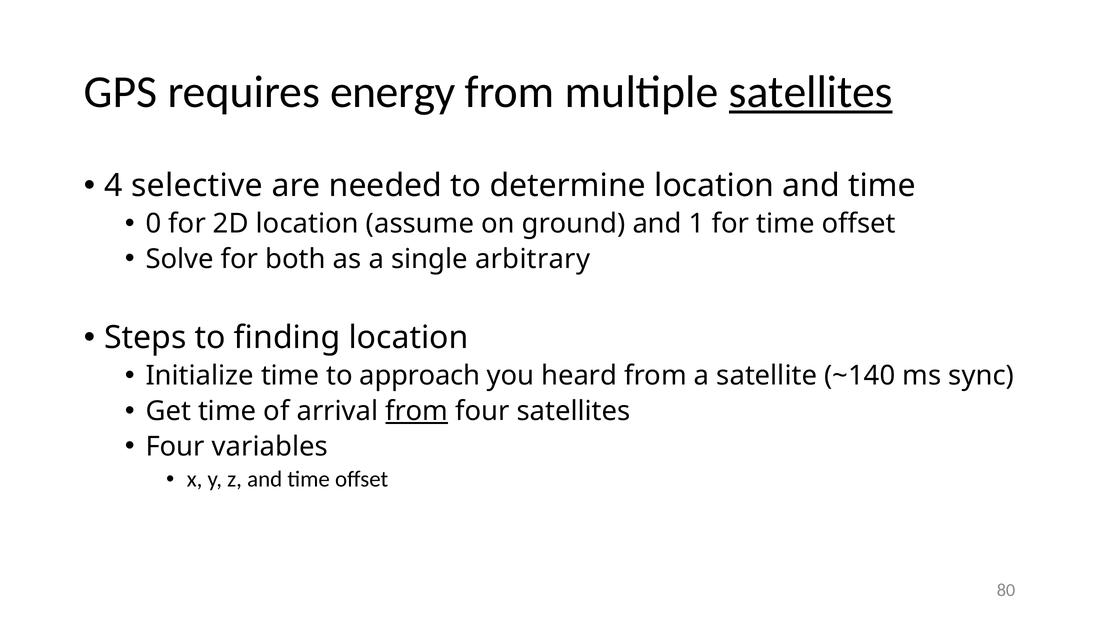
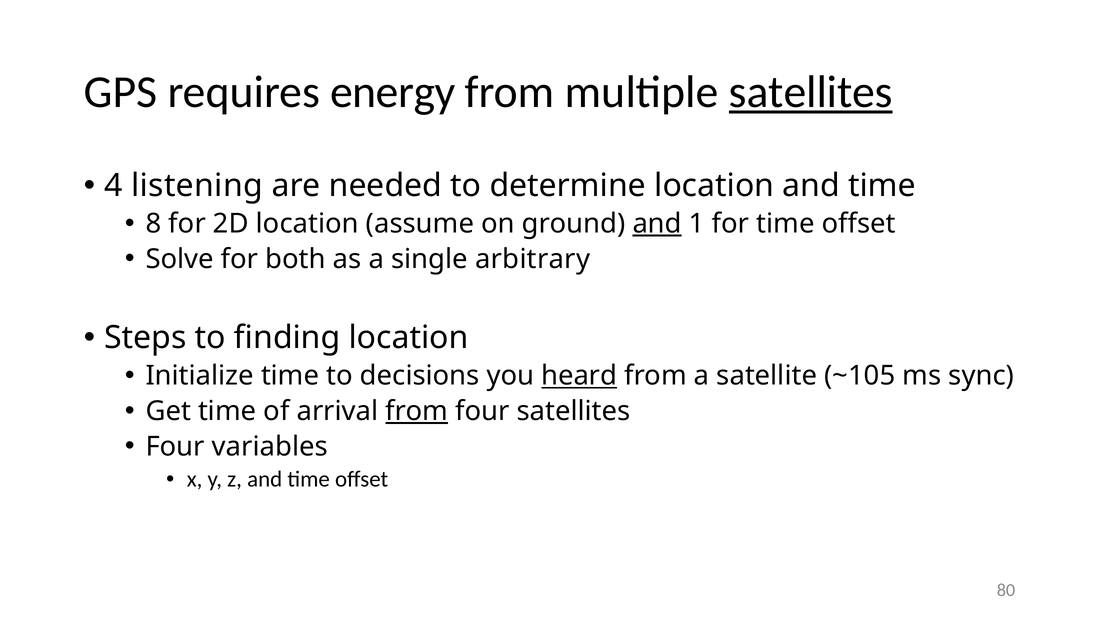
selective: selective -> listening (197, 186)
0: 0 -> 8 (153, 224)
and underline: none -> present (657, 224)
approach: approach -> decisions (420, 376)
heard underline: none -> present (579, 376)
~140: ~140 -> ~105 (860, 376)
